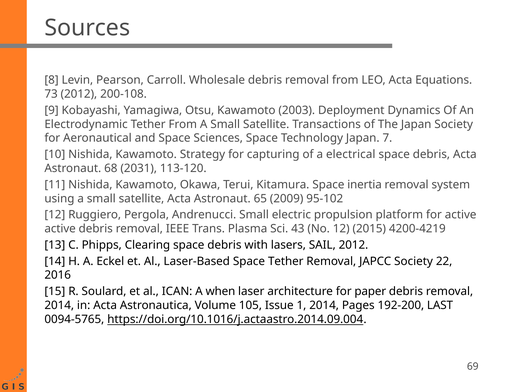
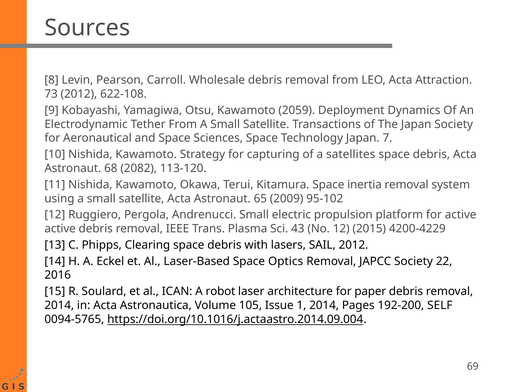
Equations: Equations -> Attraction (444, 80)
200-108: 200-108 -> 622-108 (124, 94)
2003: 2003 -> 2059 (297, 110)
electrical: electrical -> satellites (351, 154)
2031: 2031 -> 2082 (139, 168)
4200-4219: 4200-4219 -> 4200-4229 (417, 229)
Space Tether: Tether -> Optics (286, 261)
when: when -> robot (220, 292)
LAST: LAST -> SELF (440, 306)
